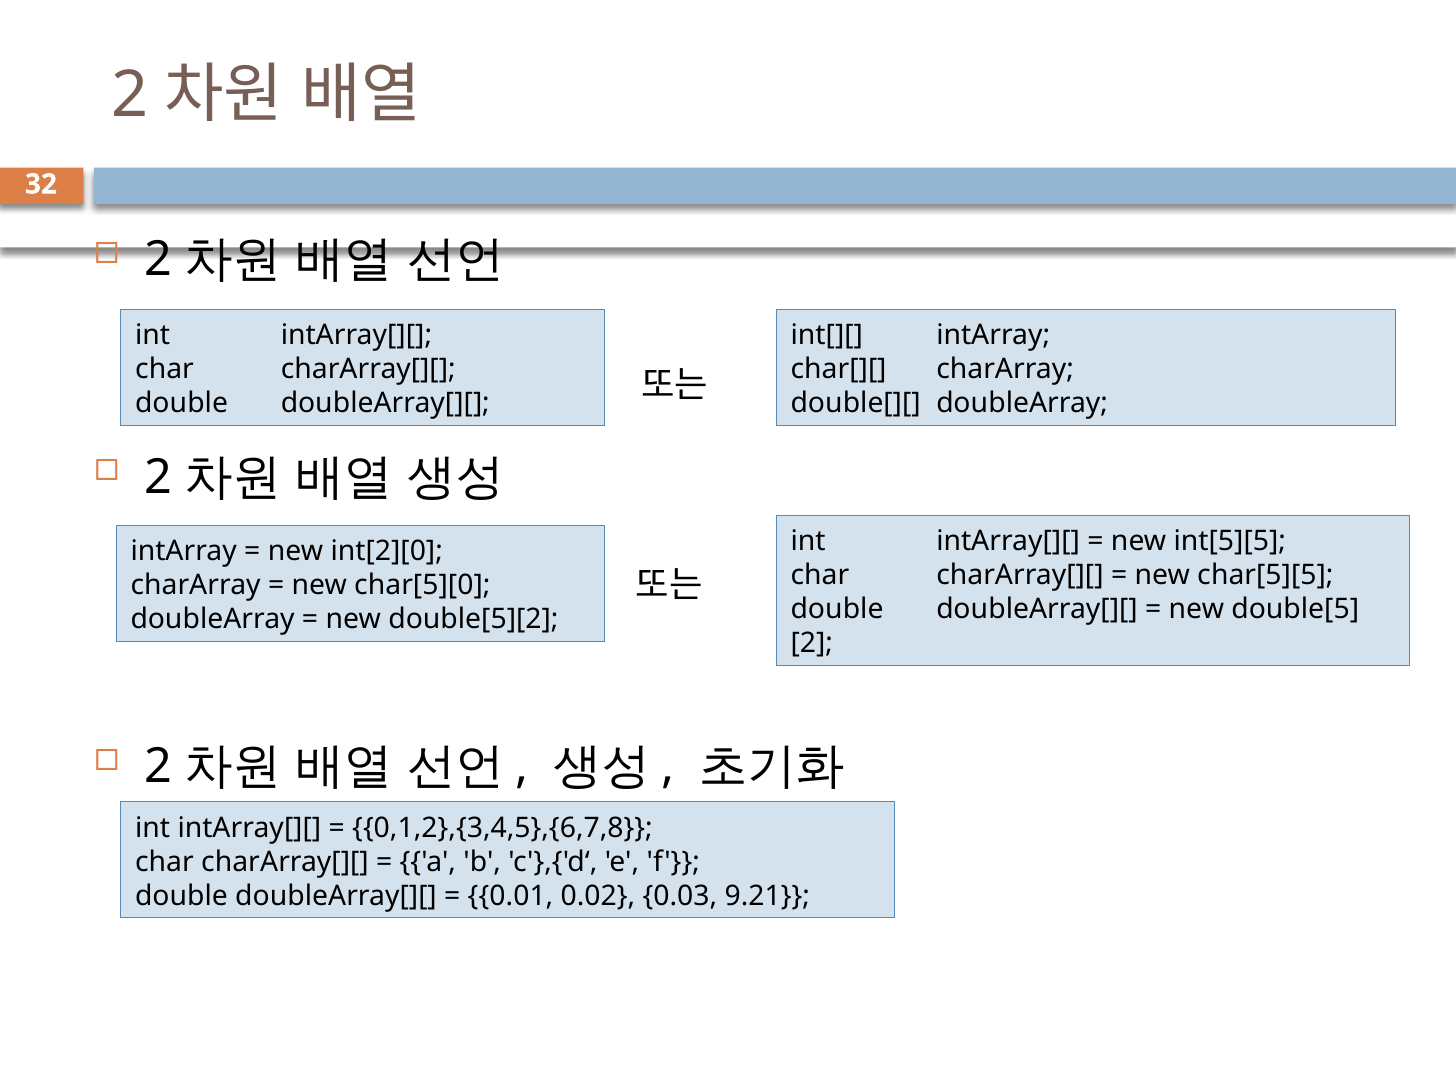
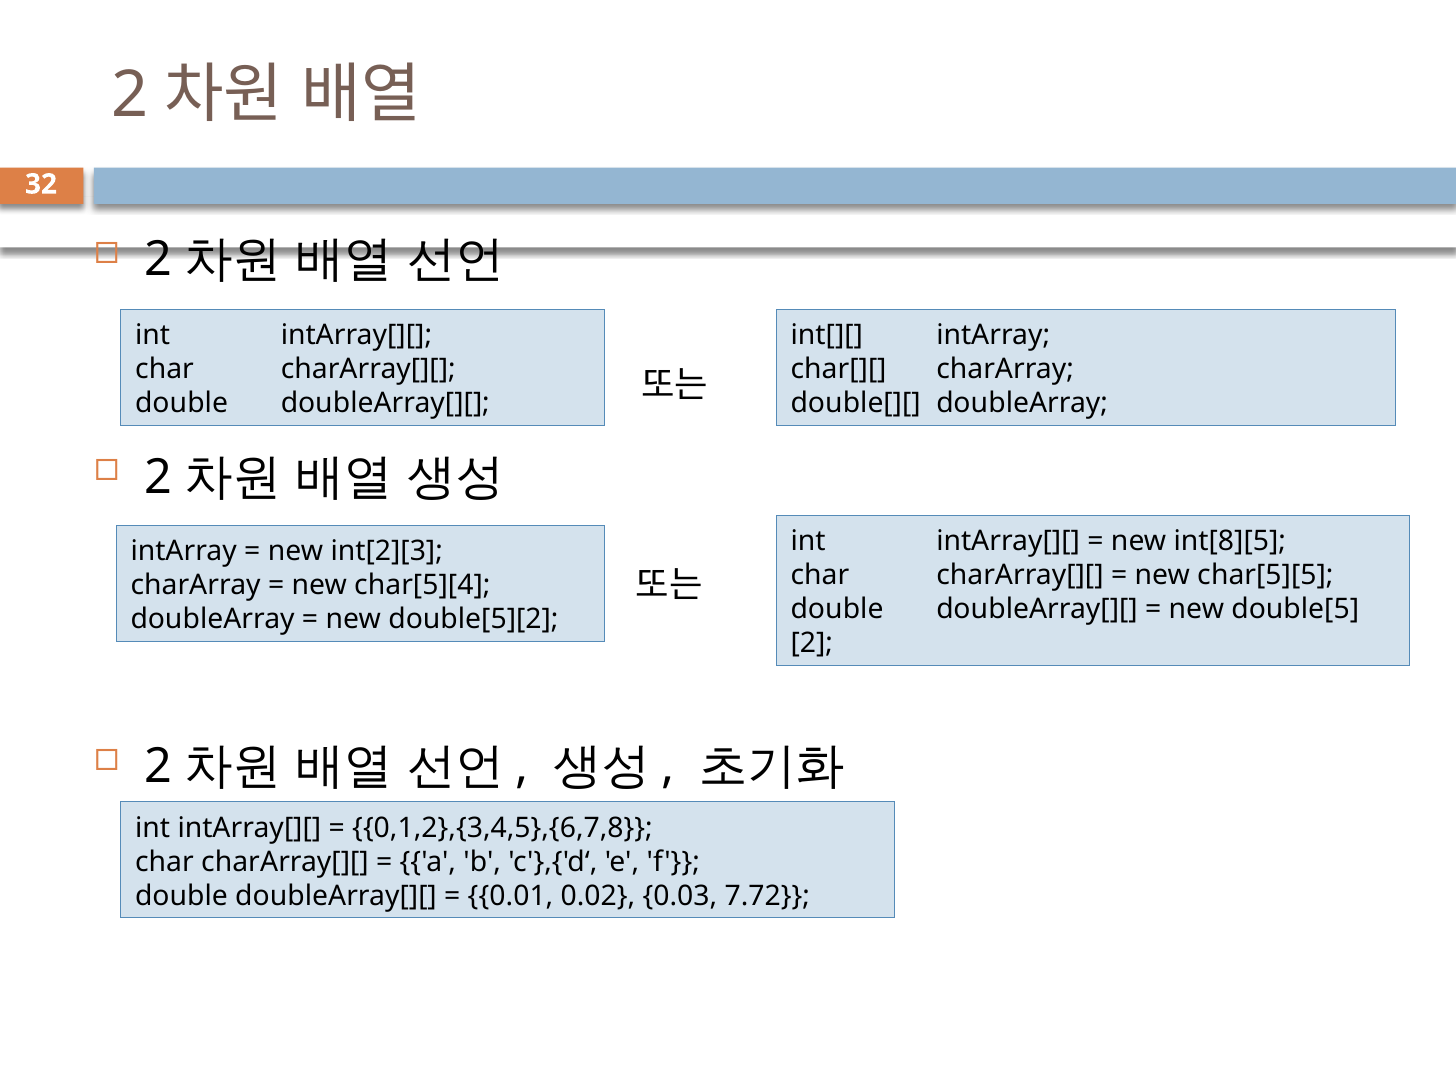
int[5][5: int[5][5 -> int[8][5 (1230, 542)
int[2][0: int[2][0 -> int[2][3 (387, 551)
char[5][0: char[5][0 -> char[5][4 (422, 585)
9.21: 9.21 -> 7.72 (767, 896)
